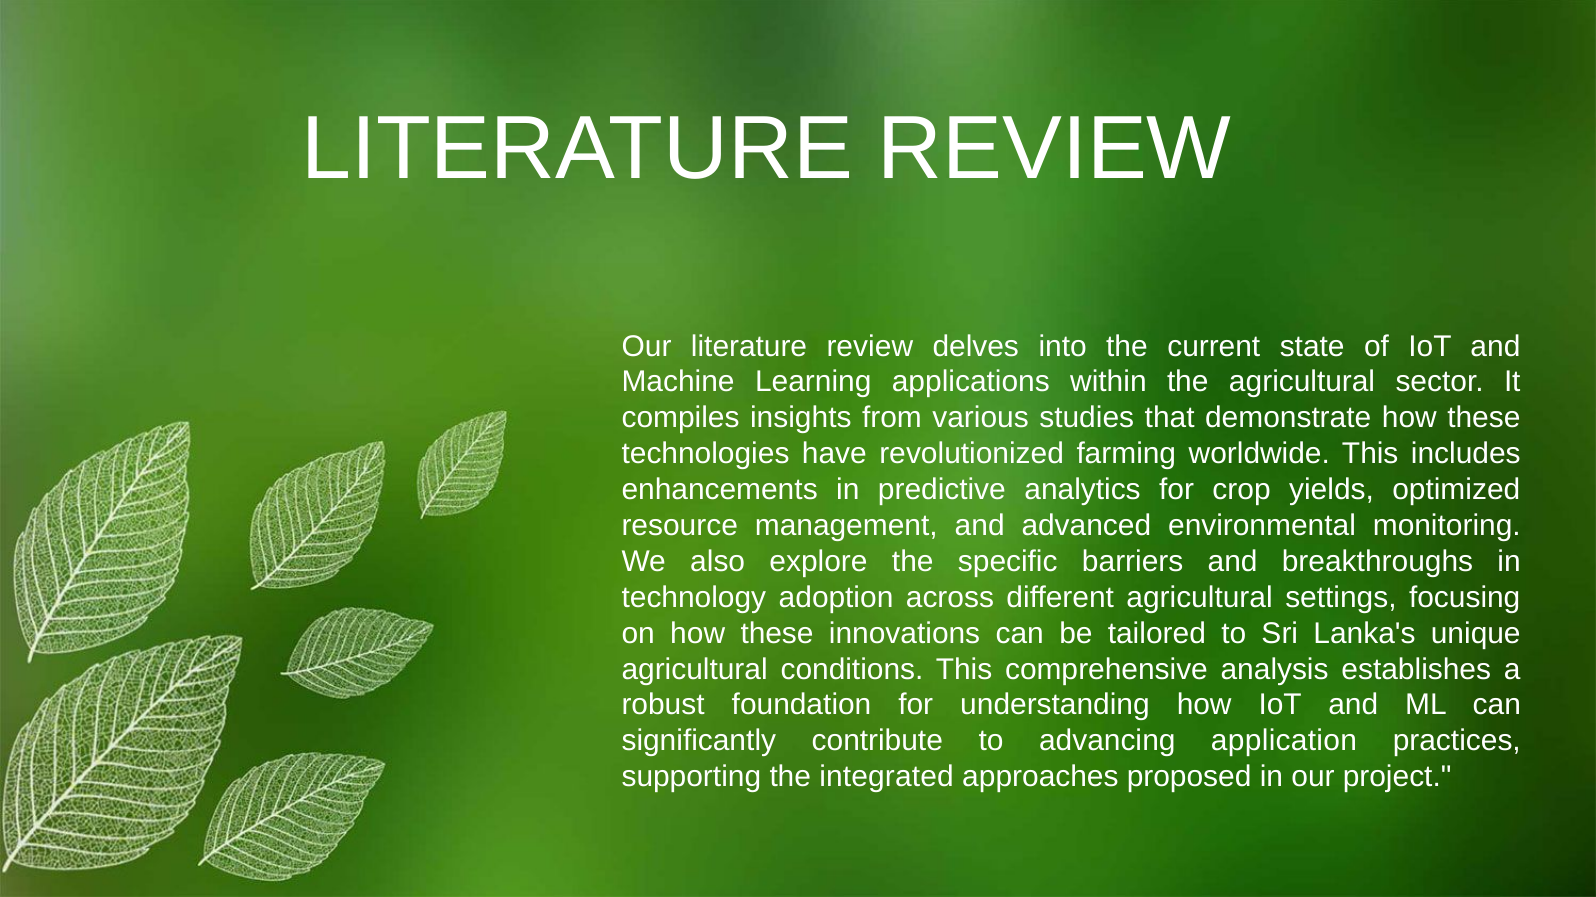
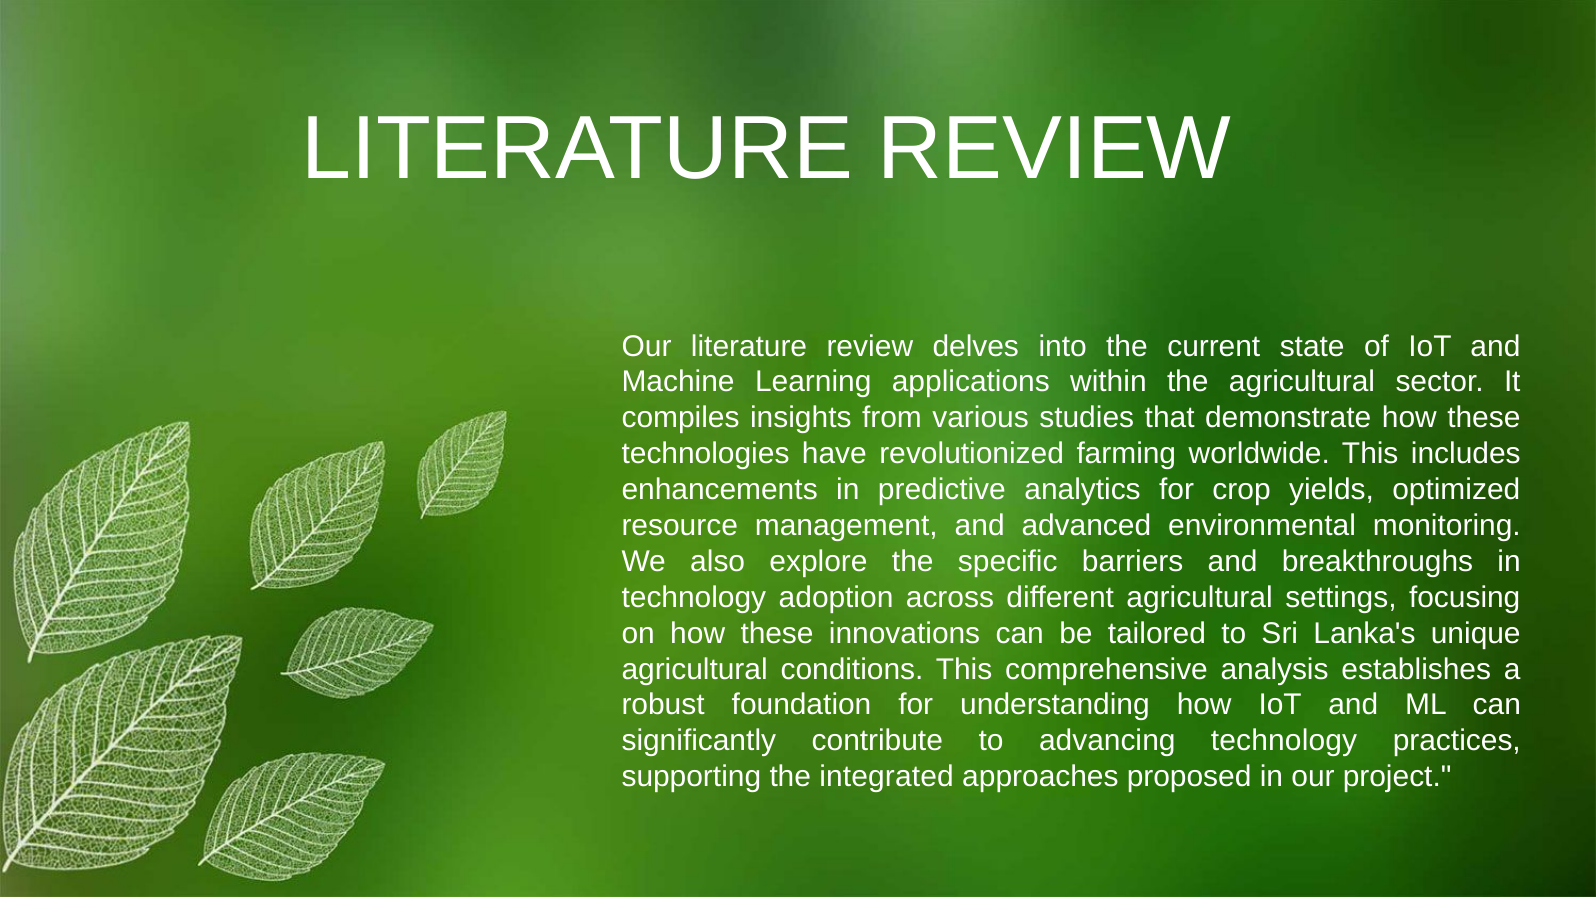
advancing application: application -> technology (1284, 742)
